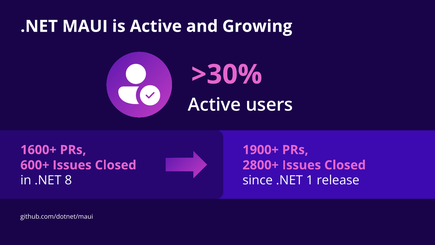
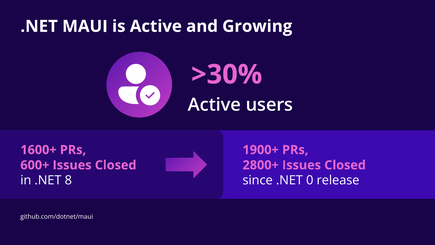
1: 1 -> 0 (310, 180)
